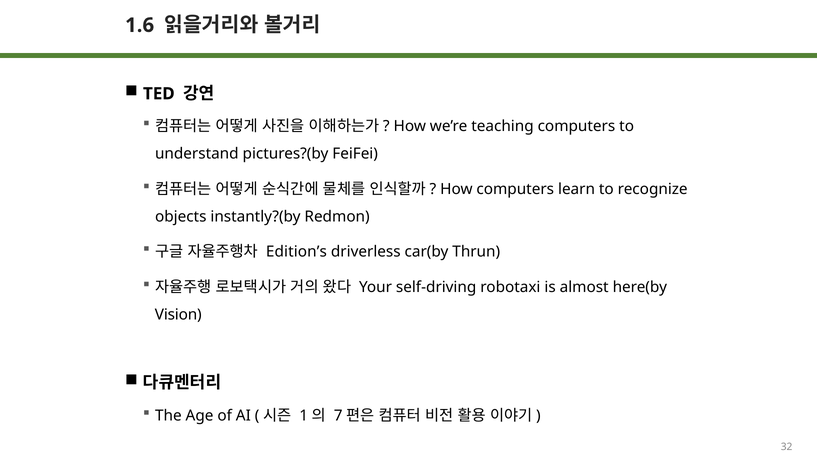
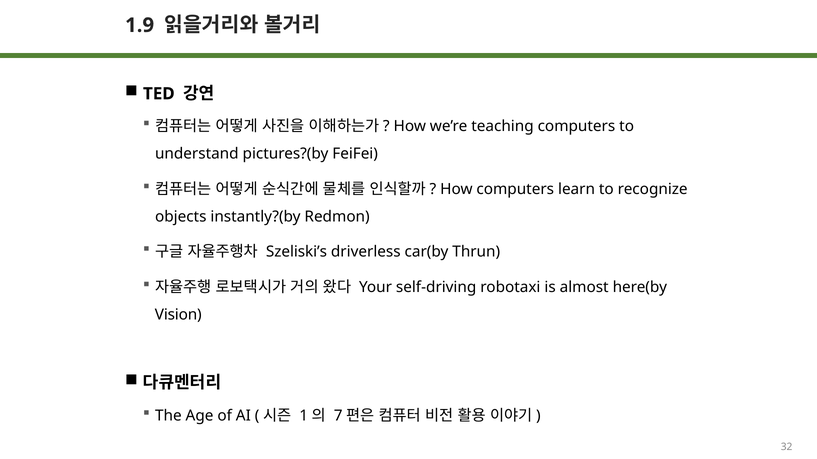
1.6: 1.6 -> 1.9 (140, 25)
Edition’s: Edition’s -> Szeliski’s (297, 252)
